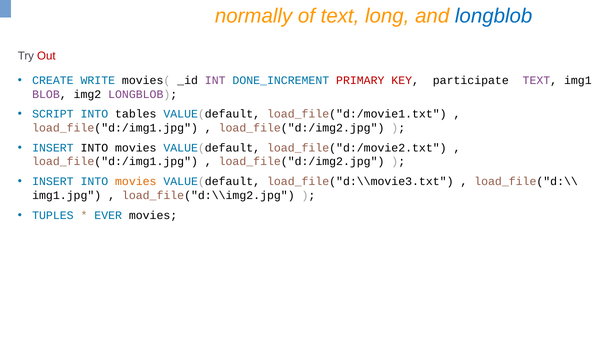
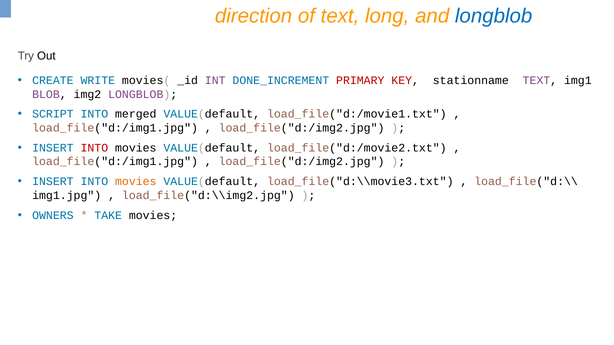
normally: normally -> direction (254, 16)
Out colour: red -> black (46, 56)
participate: participate -> stationname (471, 81)
tables: tables -> merged (136, 114)
INTO colour: black -> red (94, 148)
TUPLES: TUPLES -> OWNERS (53, 216)
EVER: EVER -> TAKE (108, 216)
